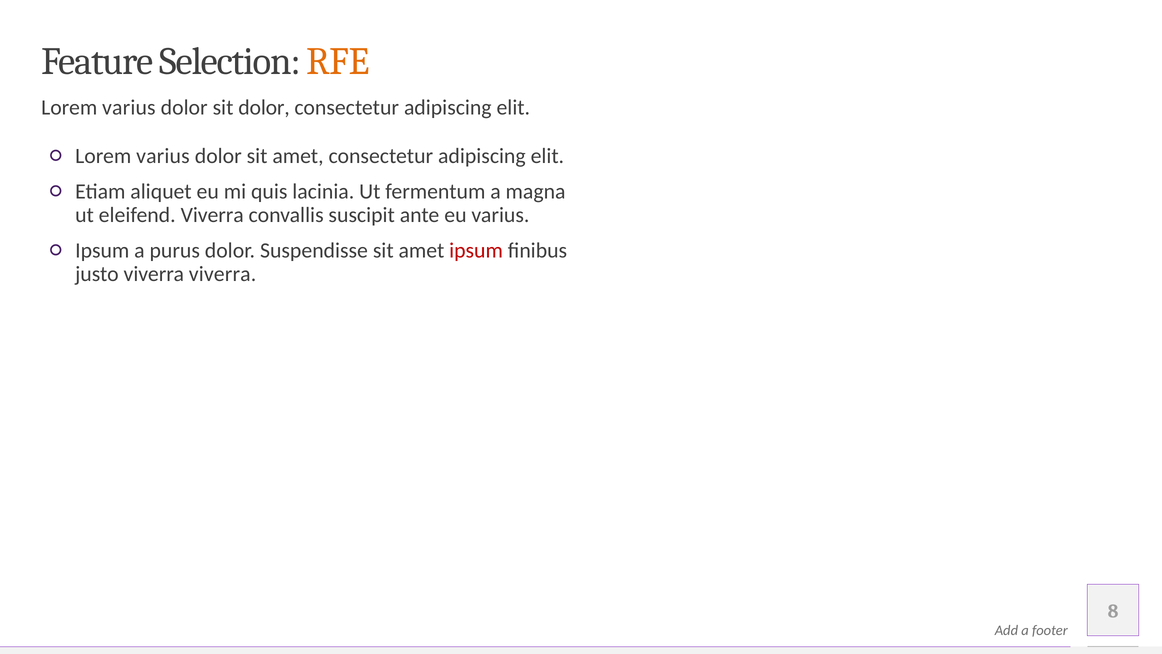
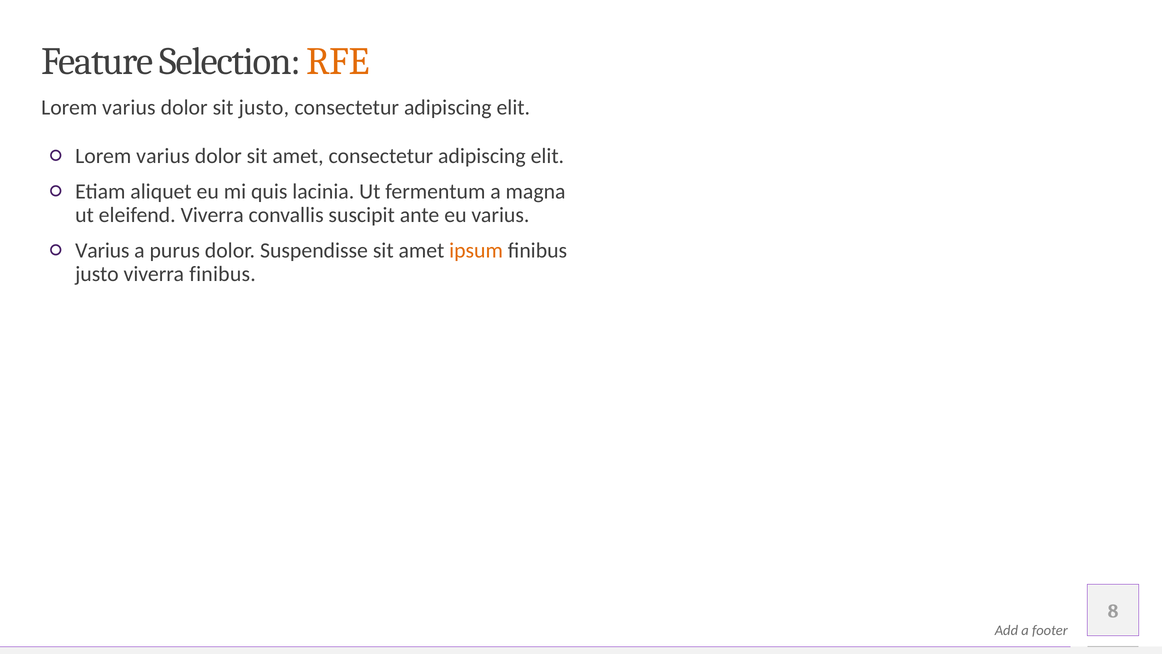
sit dolor: dolor -> justo (264, 108)
Ipsum: Ipsum -> Varius (102, 251)
ipsum colour: red -> orange (476, 251)
viverra viverra: viverra -> finibus (223, 274)
